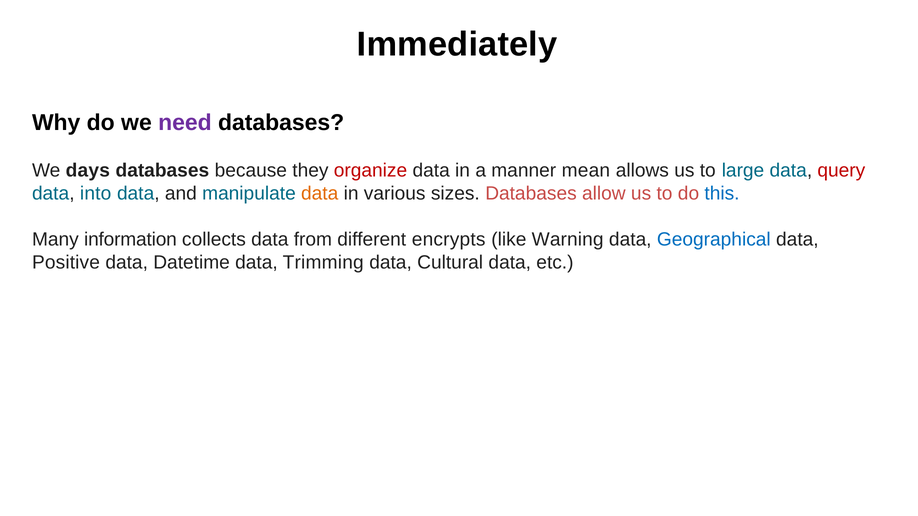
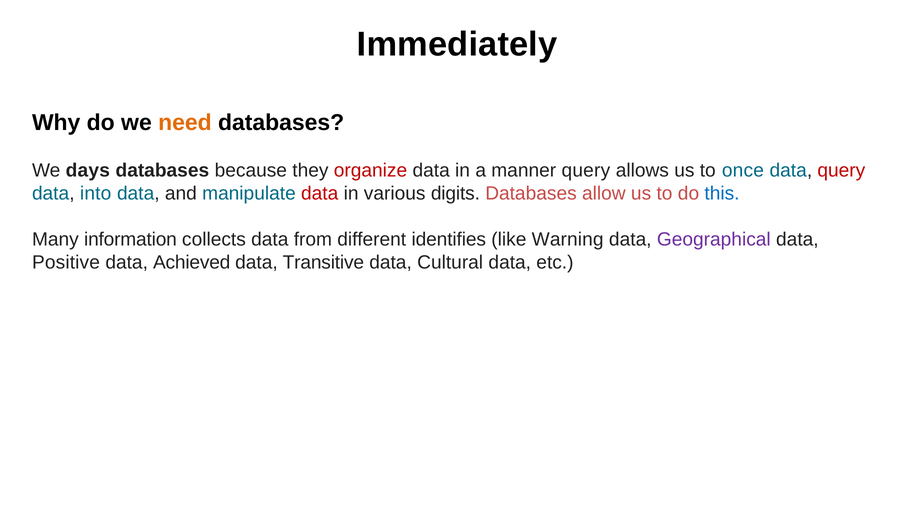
need colour: purple -> orange (185, 123)
manner mean: mean -> query (586, 171)
large: large -> once (743, 171)
data colour: orange -> red (320, 194)
sizes: sizes -> digits (455, 194)
encrypts: encrypts -> identifies (449, 240)
Geographical colour: blue -> purple (714, 240)
Datetime: Datetime -> Achieved (192, 263)
Trimming: Trimming -> Transitive (323, 263)
